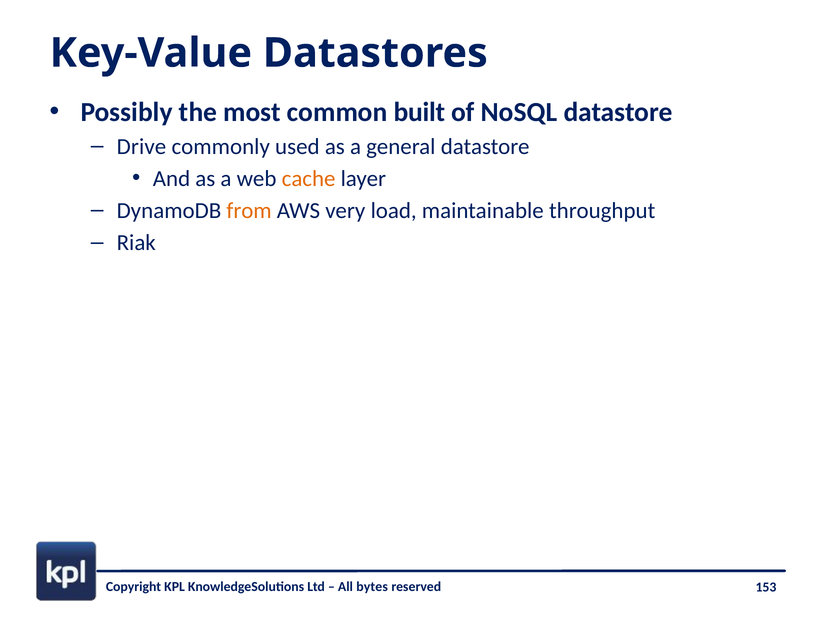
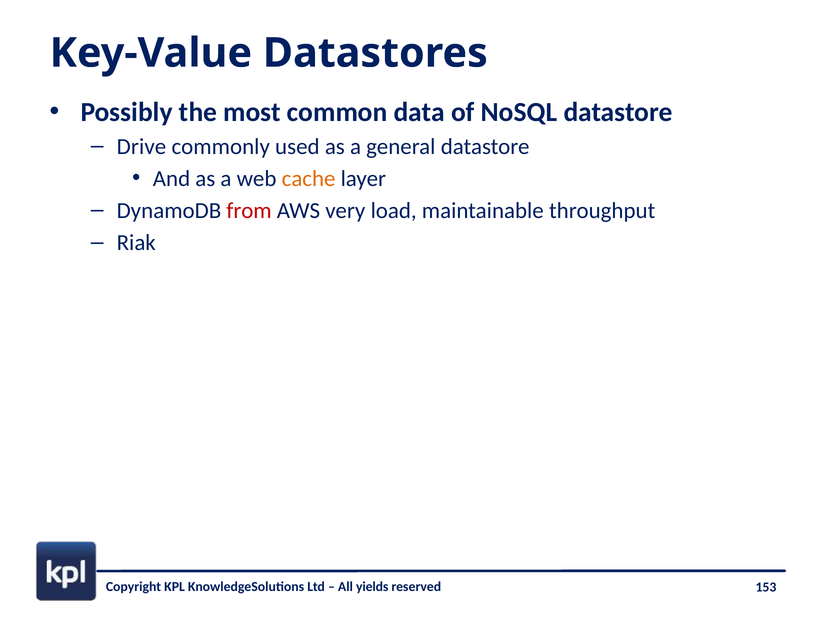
built: built -> data (419, 112)
from colour: orange -> red (249, 211)
bytes: bytes -> yields (372, 587)
